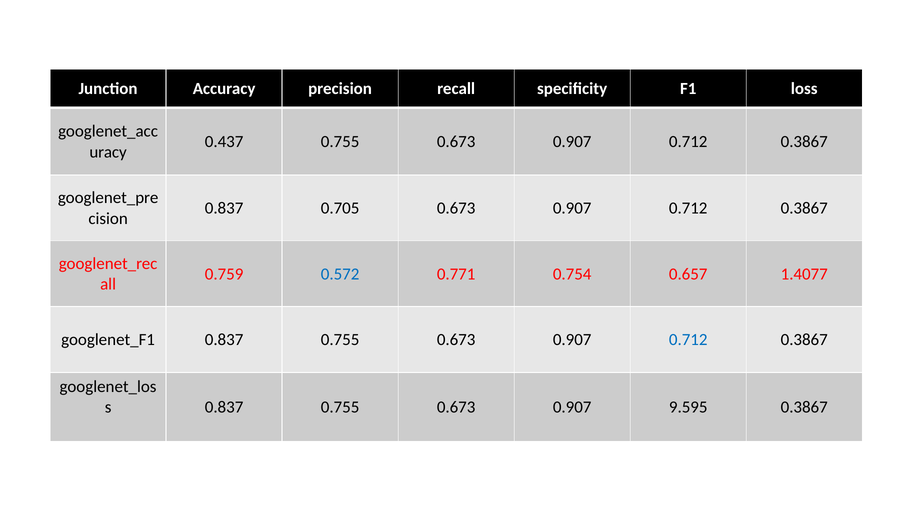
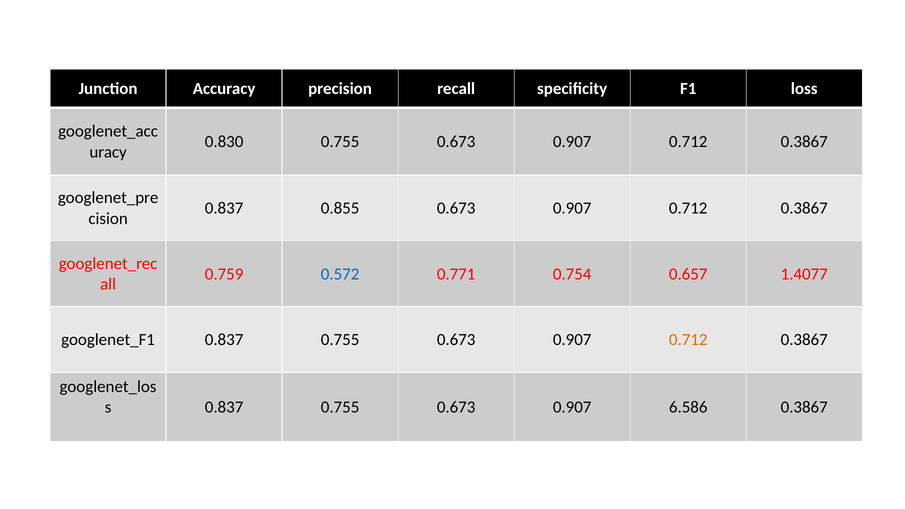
0.437: 0.437 -> 0.830 (224, 142)
0.705: 0.705 -> 0.855 (340, 208)
0.712 colour: blue -> orange (688, 340)
9.595: 9.595 -> 6.586 (688, 407)
